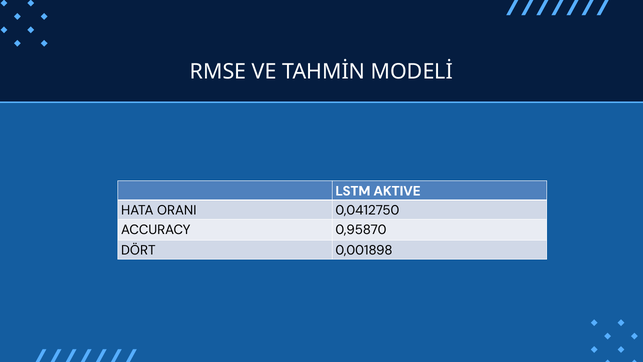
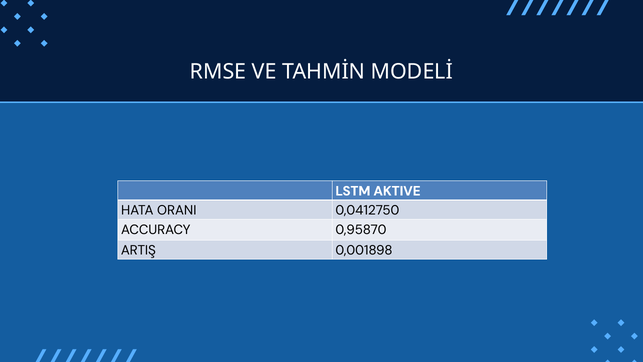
DÖRT: DÖRT -> ARTIŞ (138, 250)
